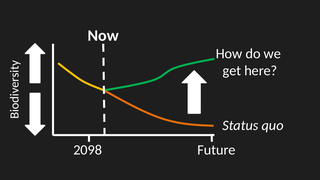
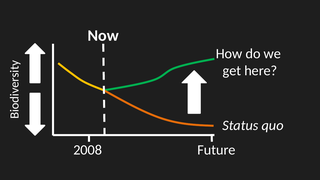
2098: 2098 -> 2008 (88, 150)
